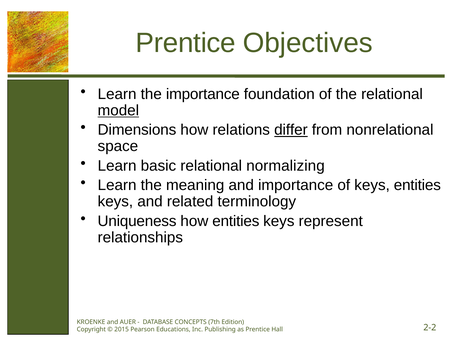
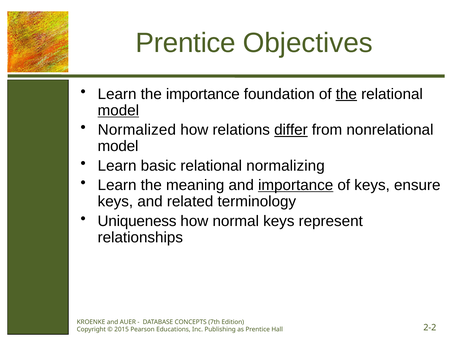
the underline: none -> present (346, 94)
Dimensions: Dimensions -> Normalized (137, 130)
space: space -> model (118, 146)
importance underline: none -> present (296, 185)
keys entities: entities -> ensure (417, 185)
how entities: entities -> normal (236, 221)
